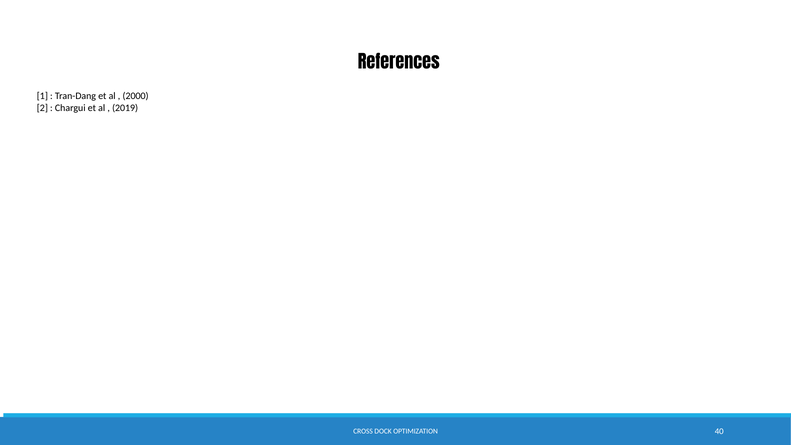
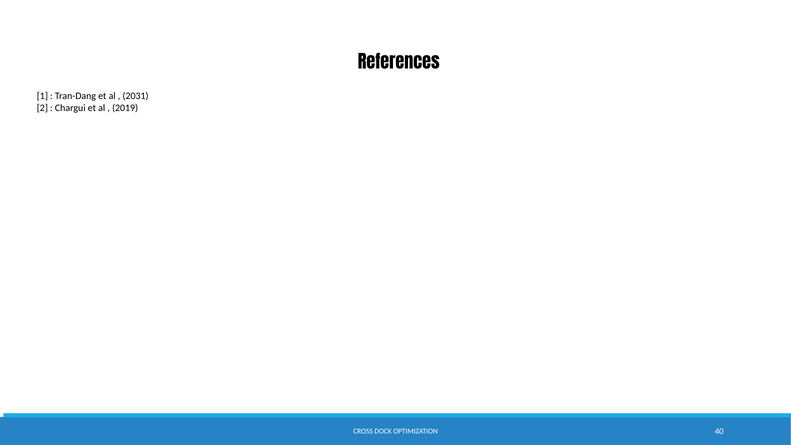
2000: 2000 -> 2031 (136, 96)
